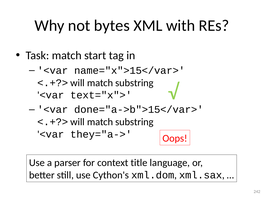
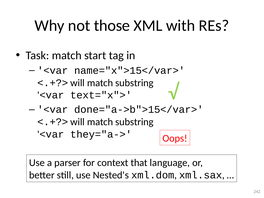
bytes: bytes -> those (112, 26)
title: title -> that (139, 163)
Cython's: Cython's -> Nested's (111, 175)
